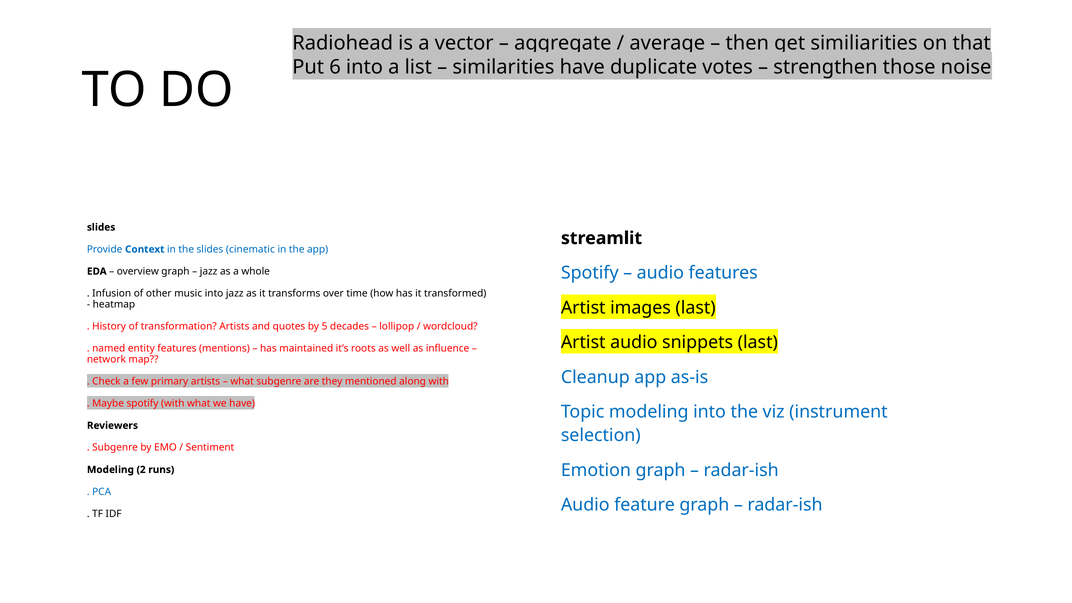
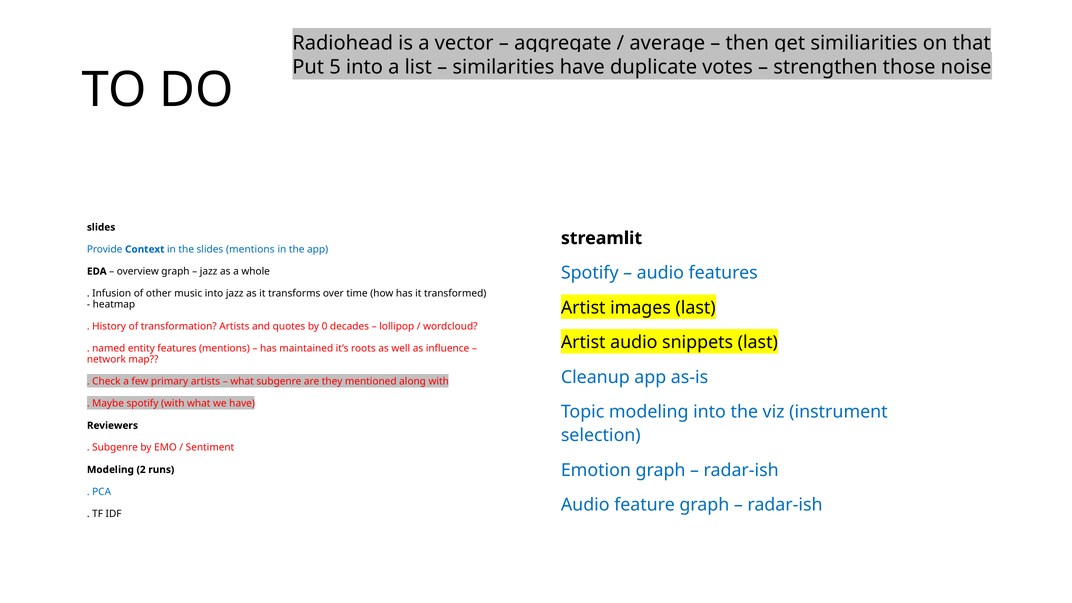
6: 6 -> 5 (335, 67)
slides cinematic: cinematic -> mentions (250, 249)
5: 5 -> 0 (325, 326)
